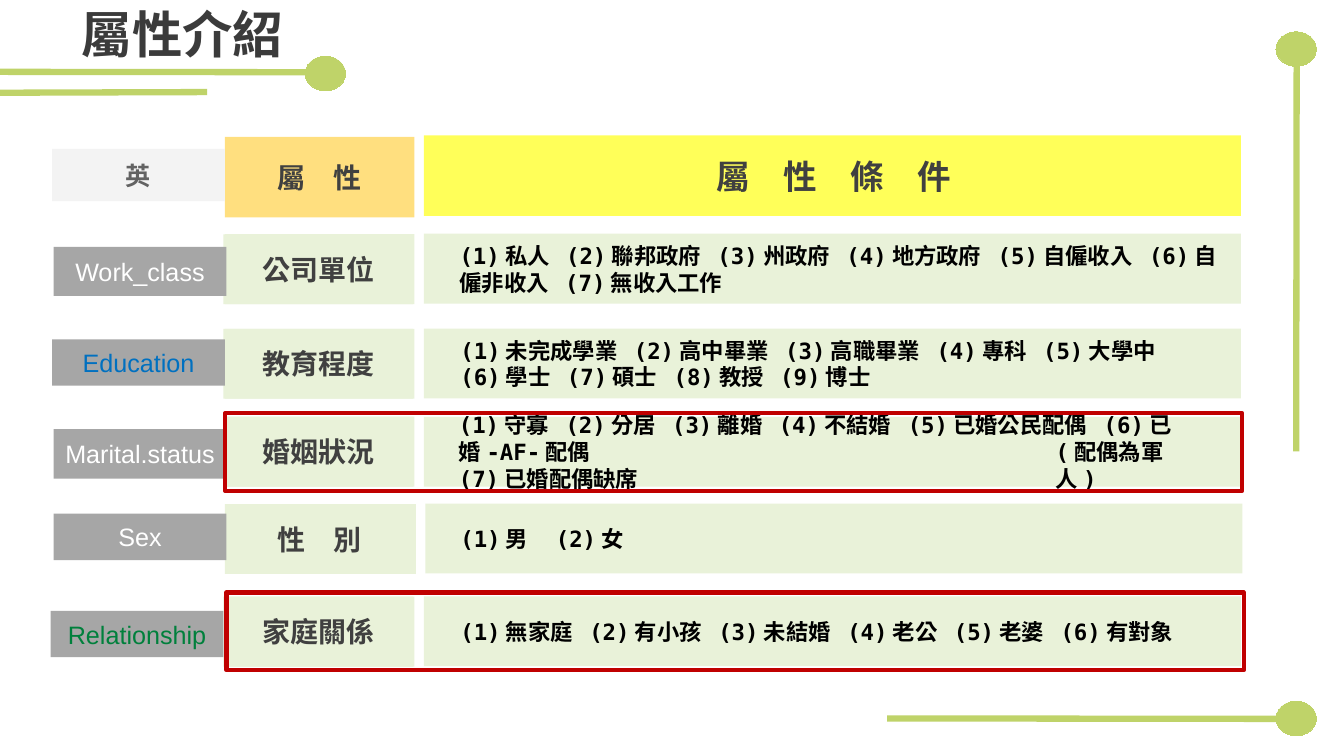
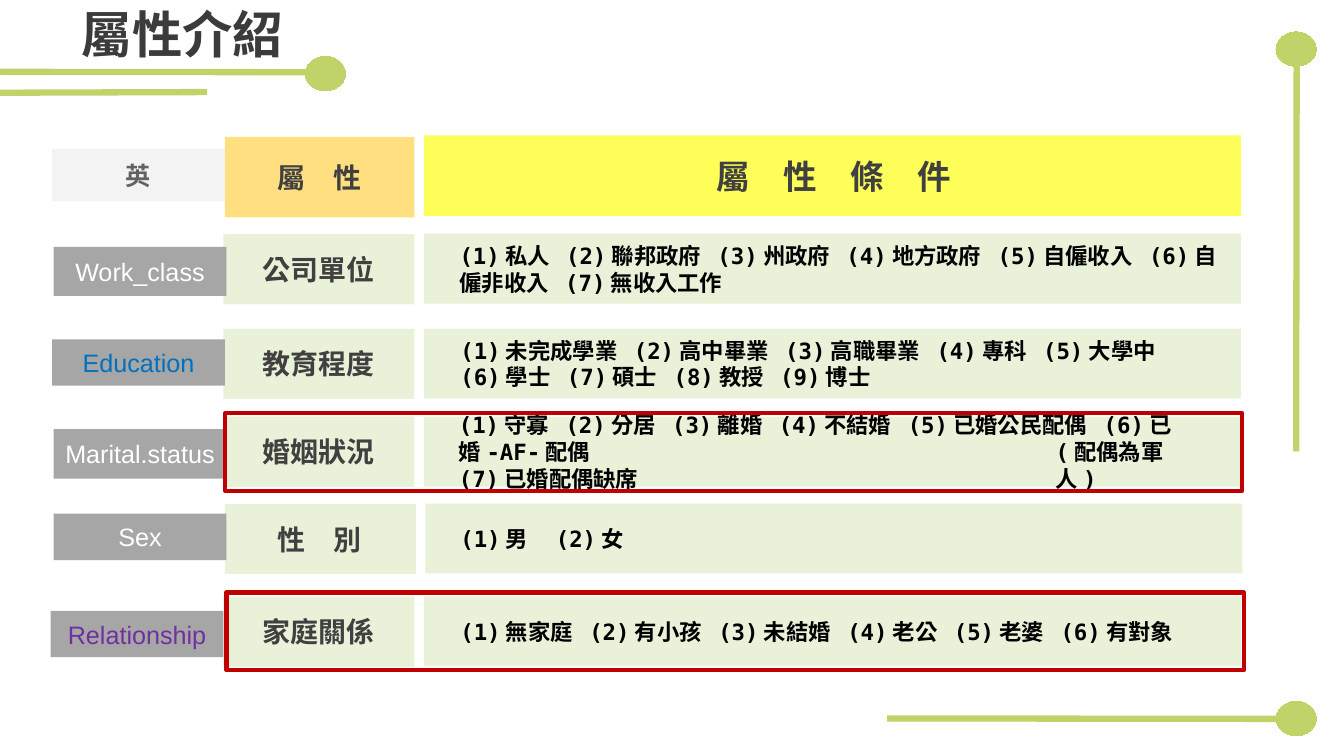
Relationship colour: green -> purple (137, 636)
